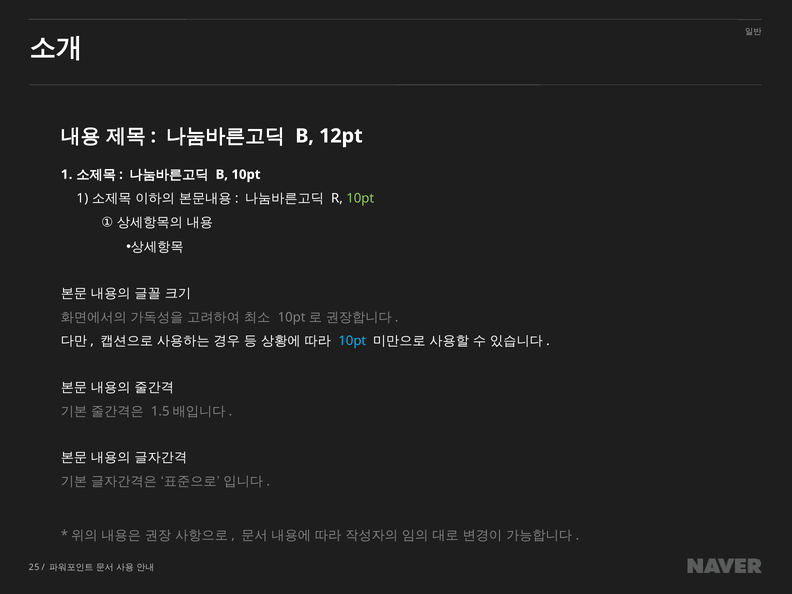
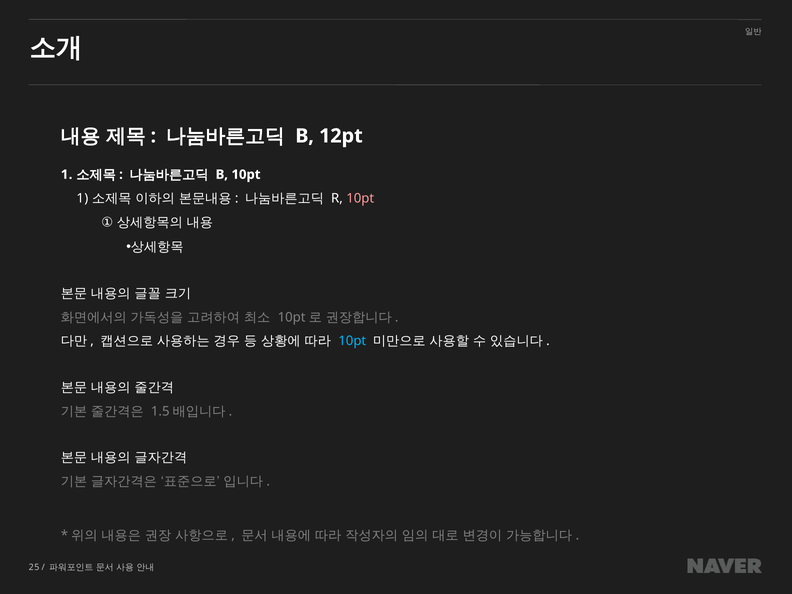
10pt colour: light green -> pink (360, 198)
